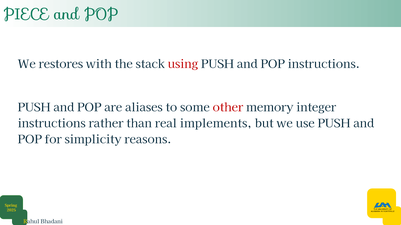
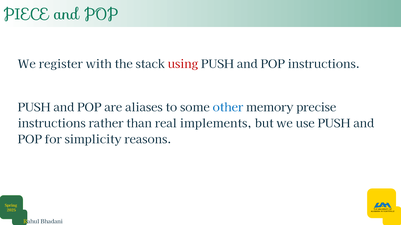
restores: restores -> register (61, 64)
other colour: red -> blue (228, 108)
integer: integer -> precise (316, 108)
